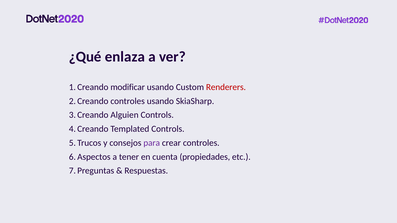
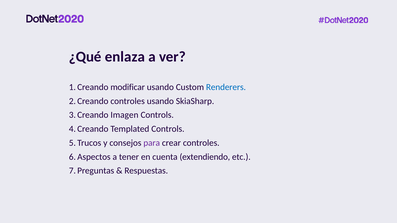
Renderers colour: red -> blue (226, 87)
Alguien: Alguien -> Imagen (124, 115)
propiedades: propiedades -> extendiendo (205, 157)
